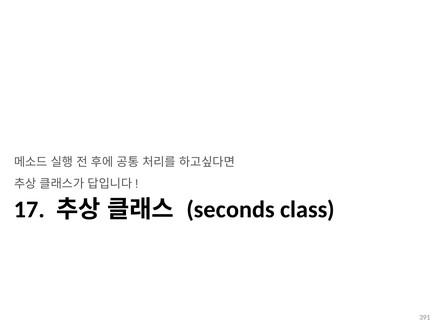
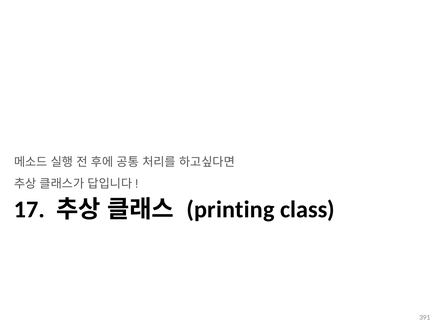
seconds: seconds -> printing (230, 210)
